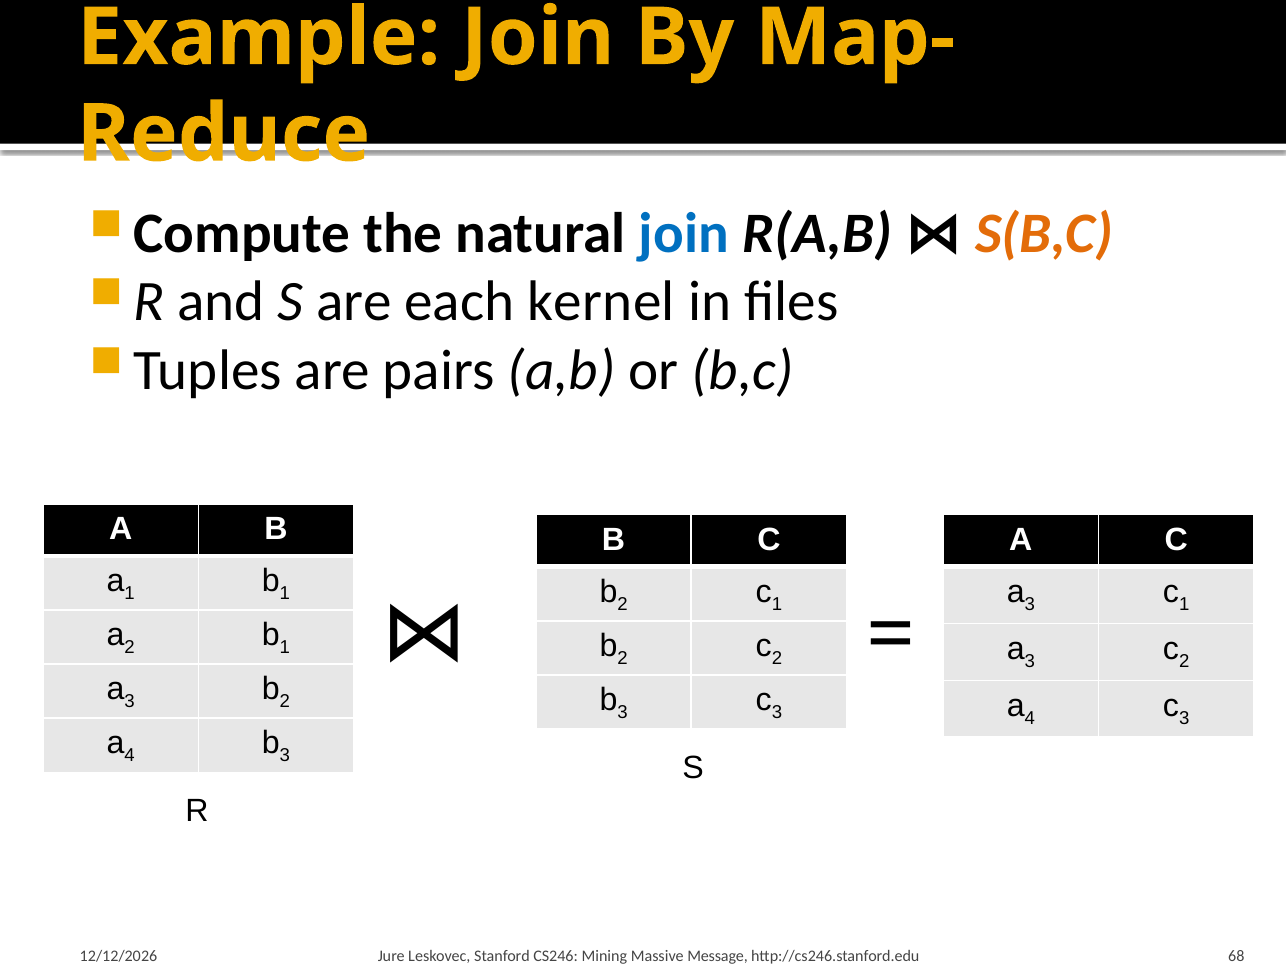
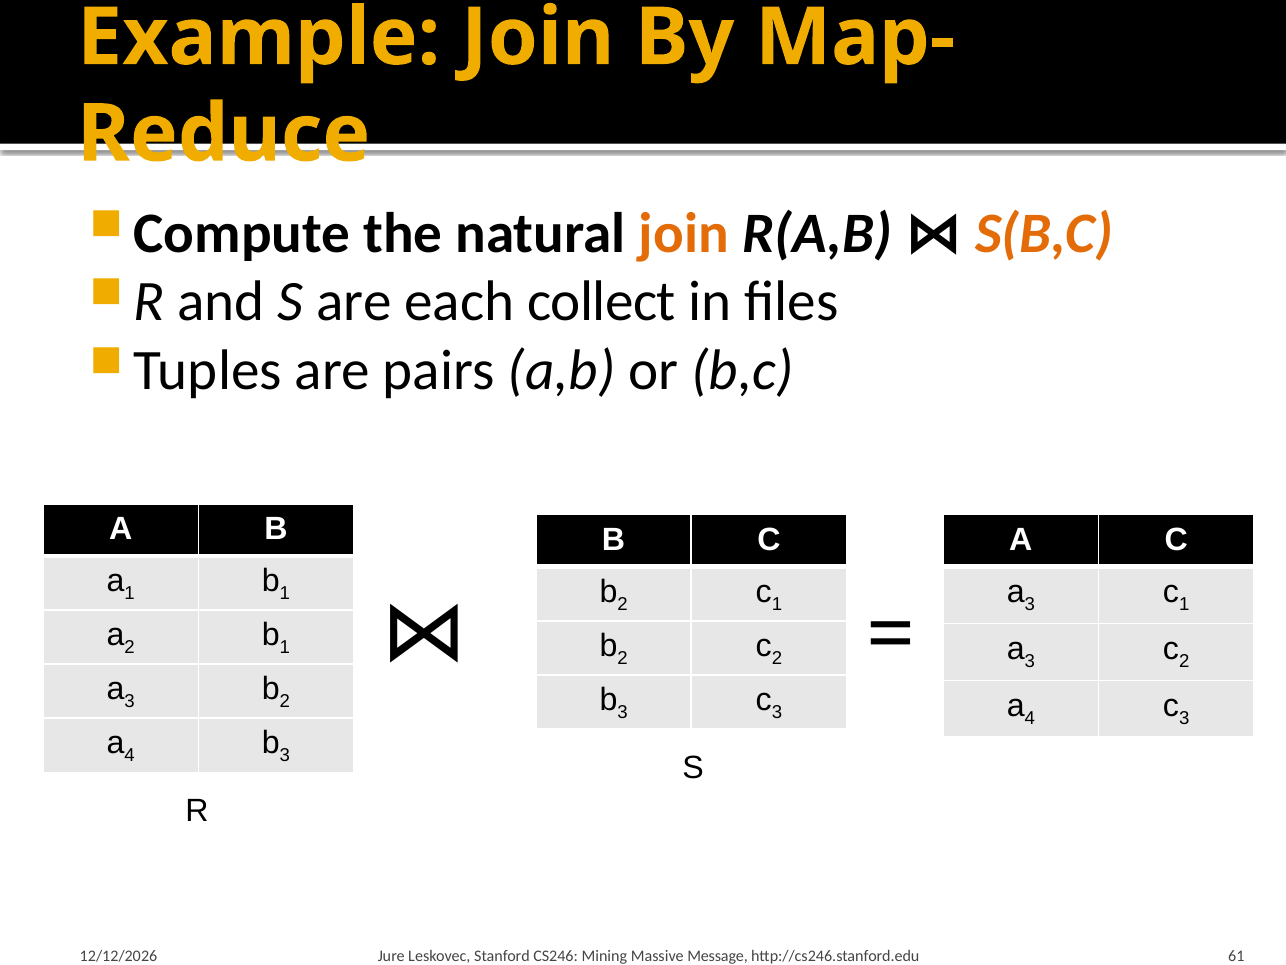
join colour: blue -> orange (684, 233)
kernel: kernel -> collect (602, 302)
68: 68 -> 61 (1236, 956)
